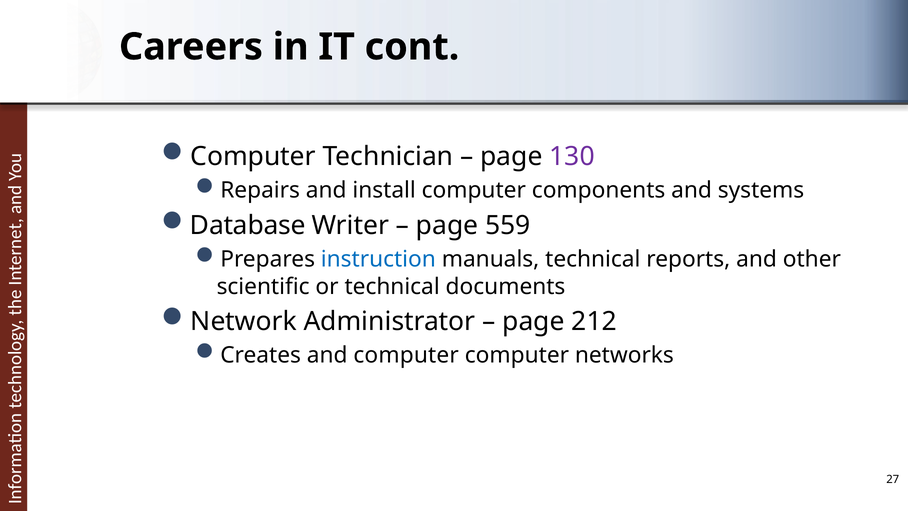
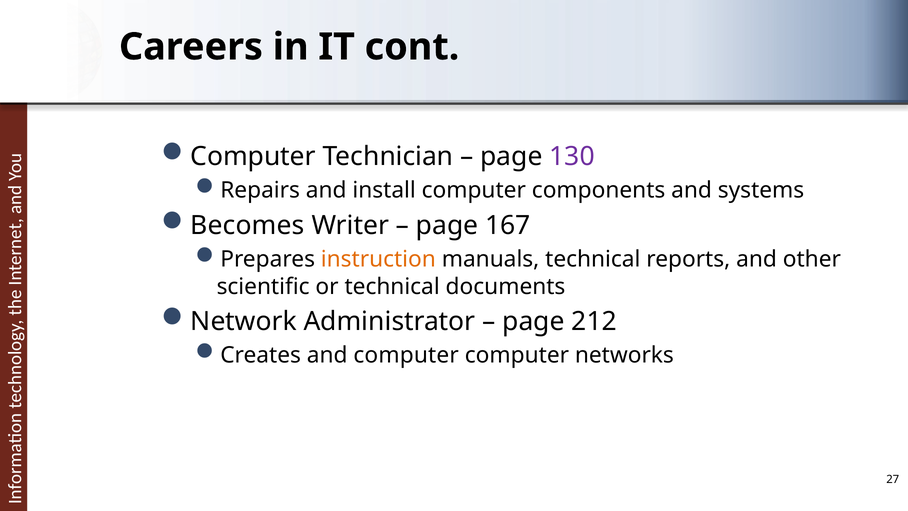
Database: Database -> Becomes (248, 225)
559: 559 -> 167 (508, 225)
instruction colour: blue -> orange (378, 259)
